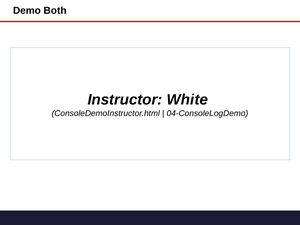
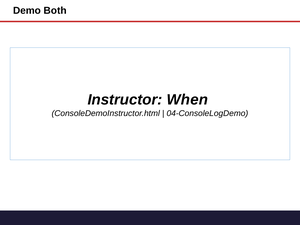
White: White -> When (187, 100)
